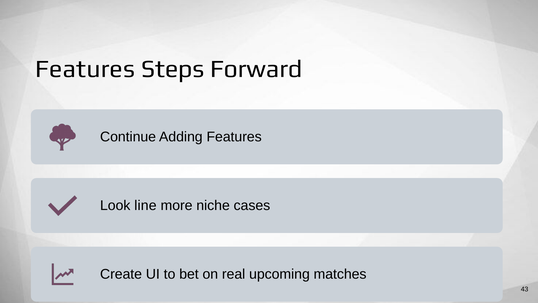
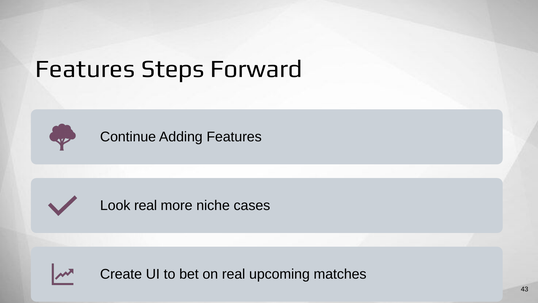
Look line: line -> real (146, 205)
